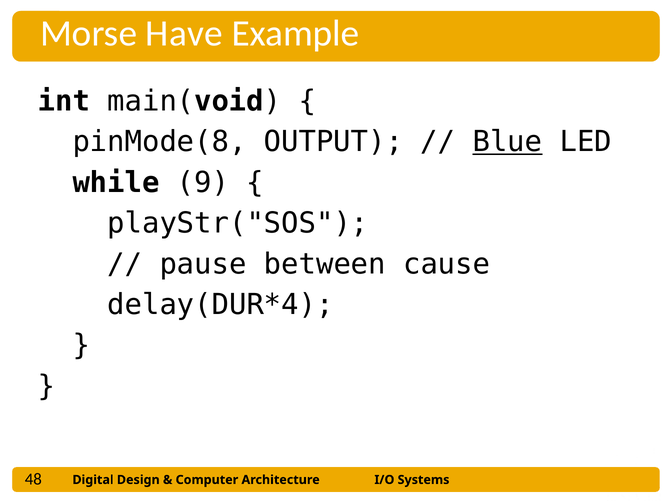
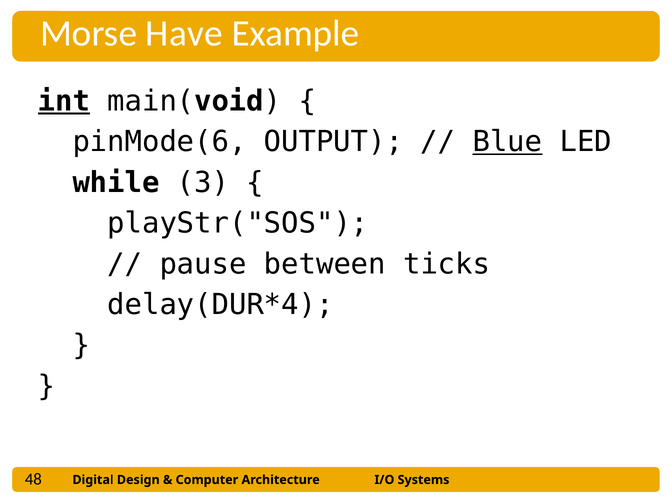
int underline: none -> present (64, 101)
pinMode(8: pinMode(8 -> pinMode(6 (160, 142)
9: 9 -> 3 (203, 183)
cause: cause -> ticks (447, 264)
